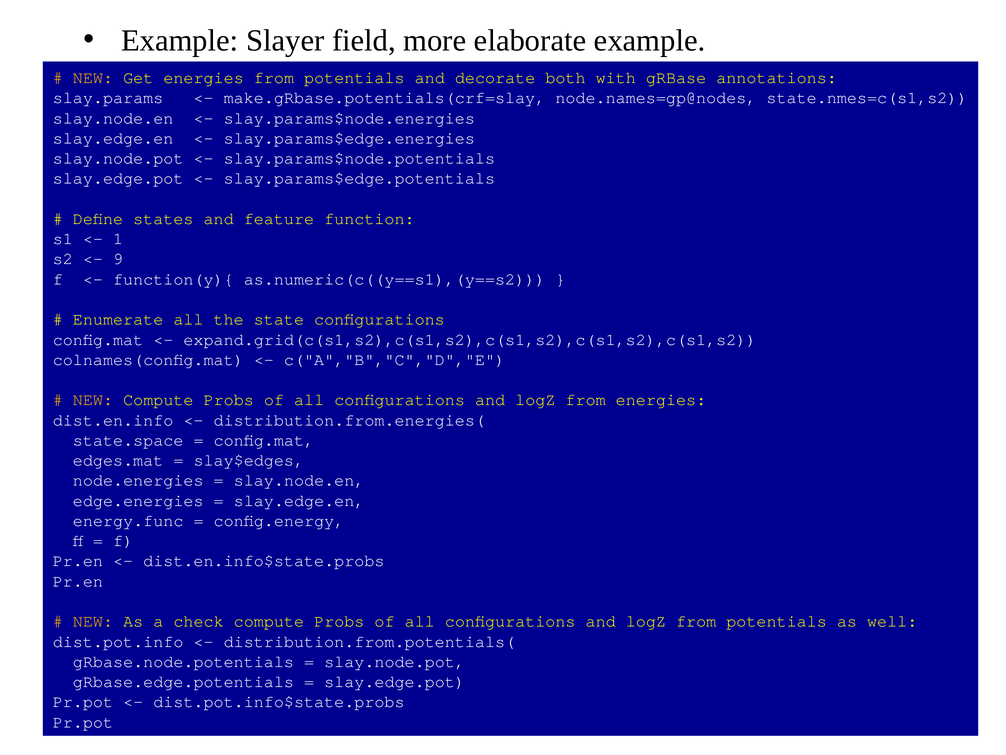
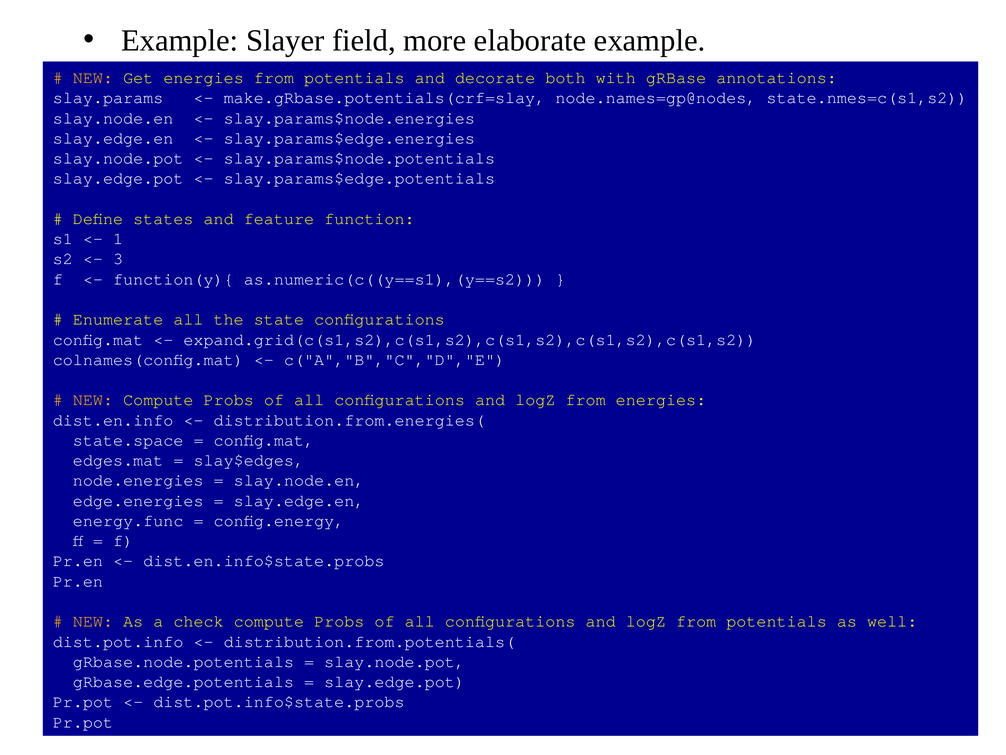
9: 9 -> 3 (118, 259)
